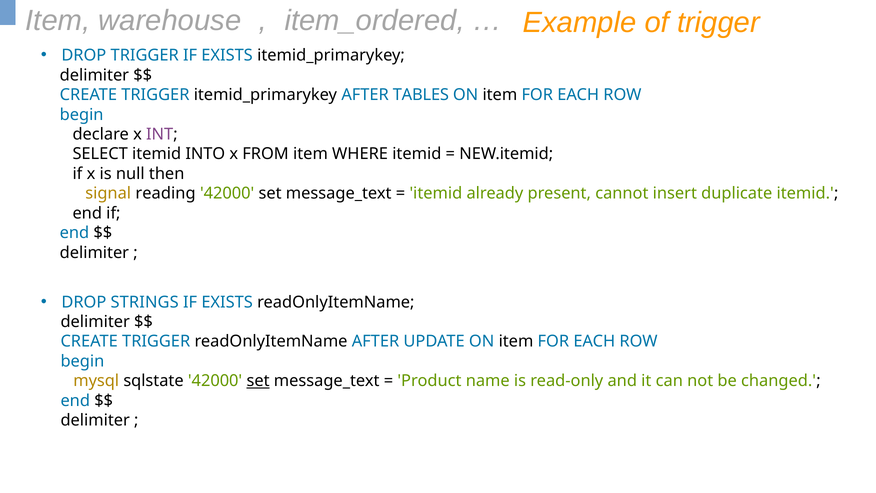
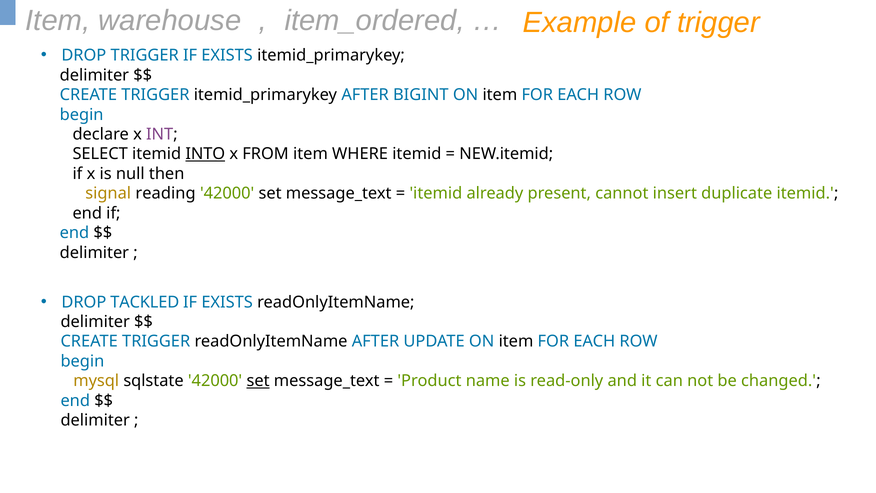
TABLES: TABLES -> BIGINT (421, 95)
INTO underline: none -> present (205, 154)
STRINGS: STRINGS -> TACKLED (145, 302)
